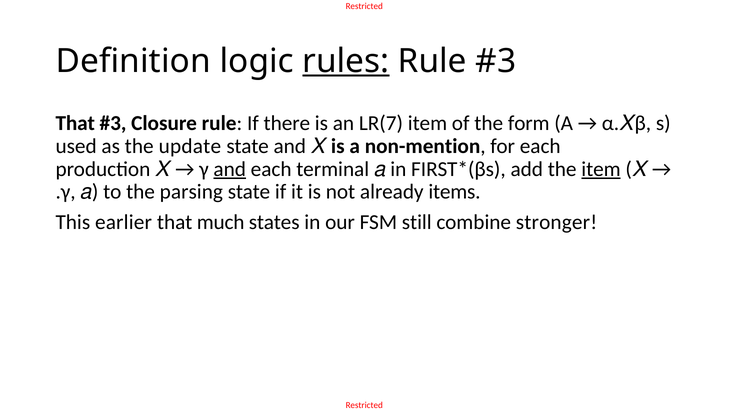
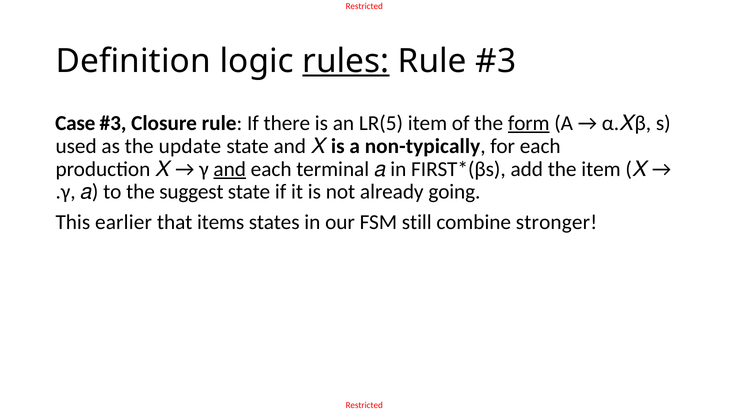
That: That -> Case (75, 123)
LR(7: LR(7 -> LR(5 (381, 123)
form underline: none -> present (529, 123)
non-mention: non-mention -> non-typically (422, 146)
item underline: present -> none (601, 169)
parsing: parsing -> suggest (191, 192)
items: items -> going (454, 192)
much: much -> items (221, 223)
